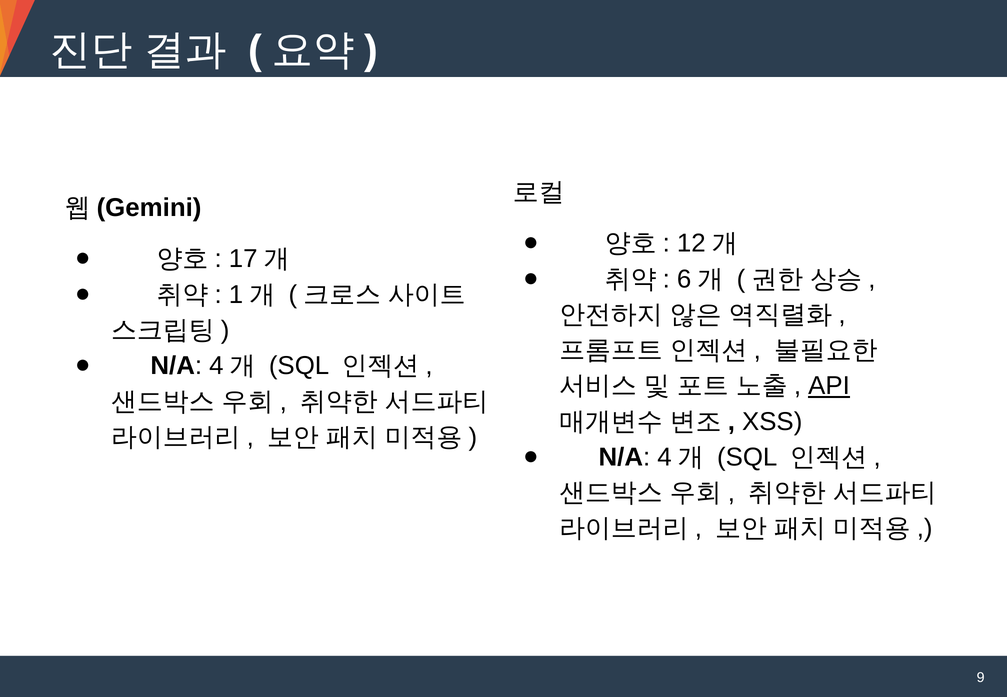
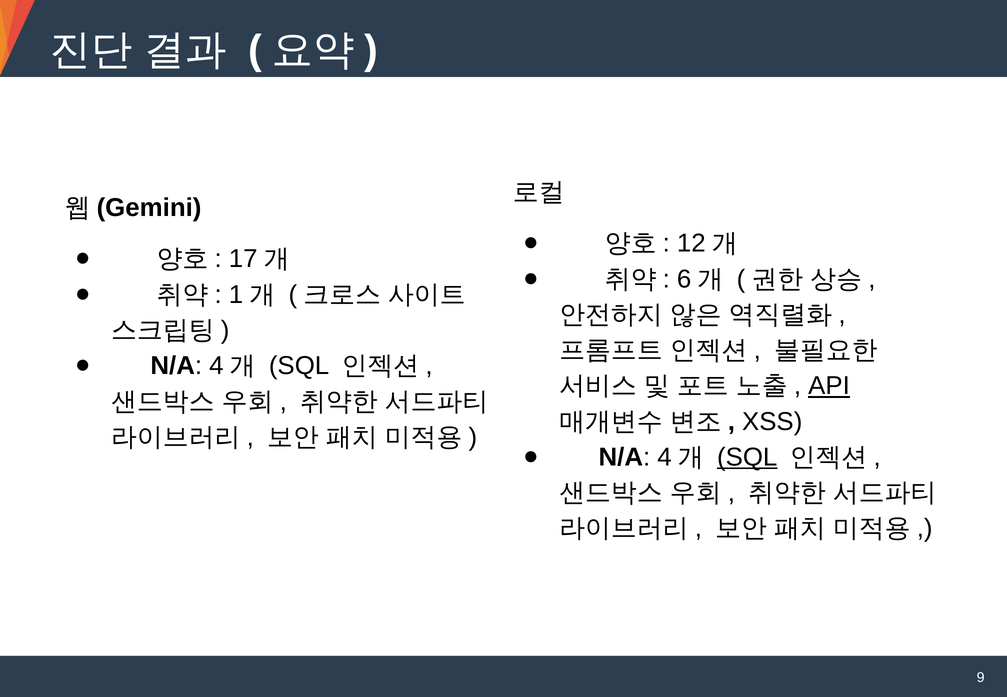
SQL underline: none -> present (747, 457)
